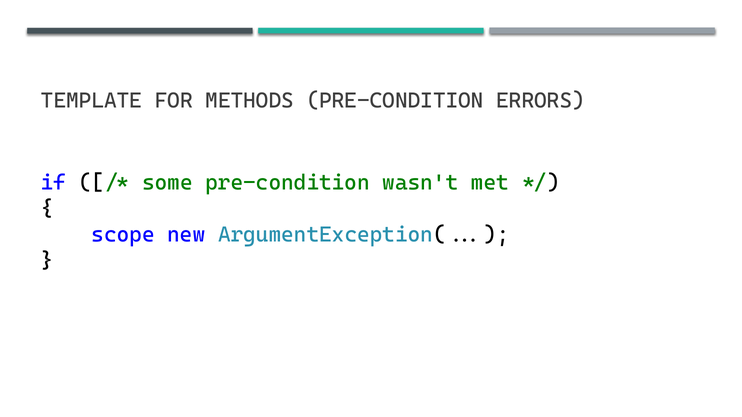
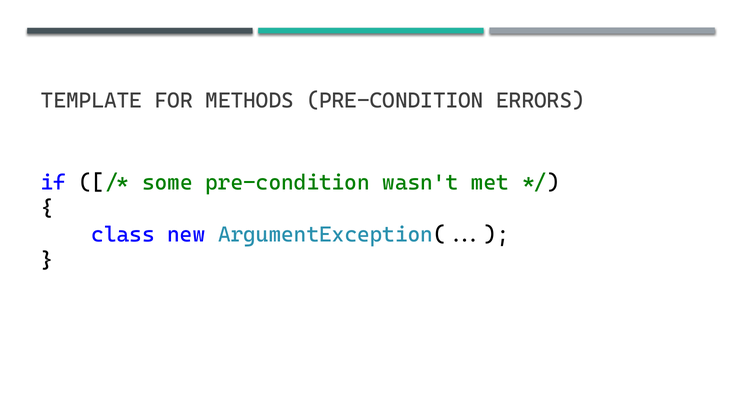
scope: scope -> class (123, 235)
